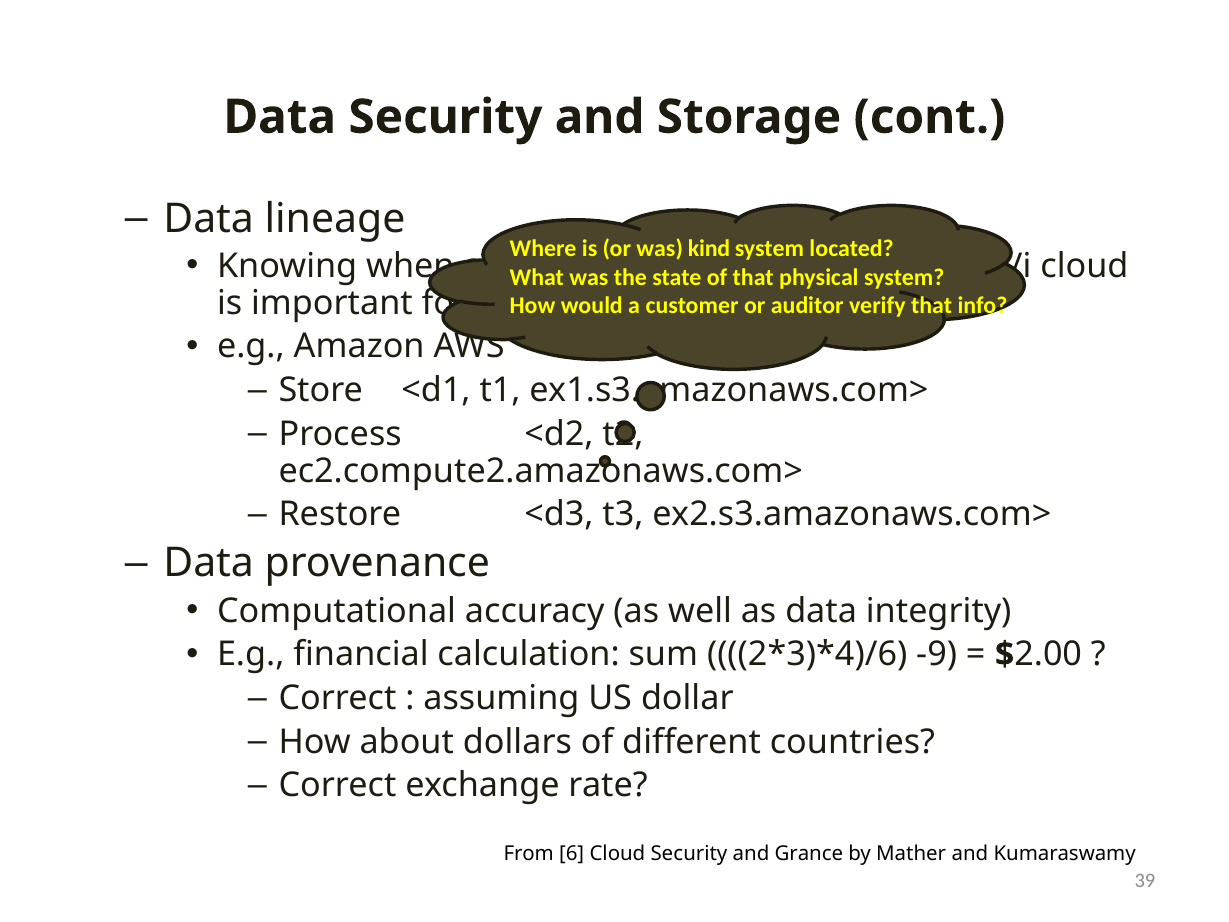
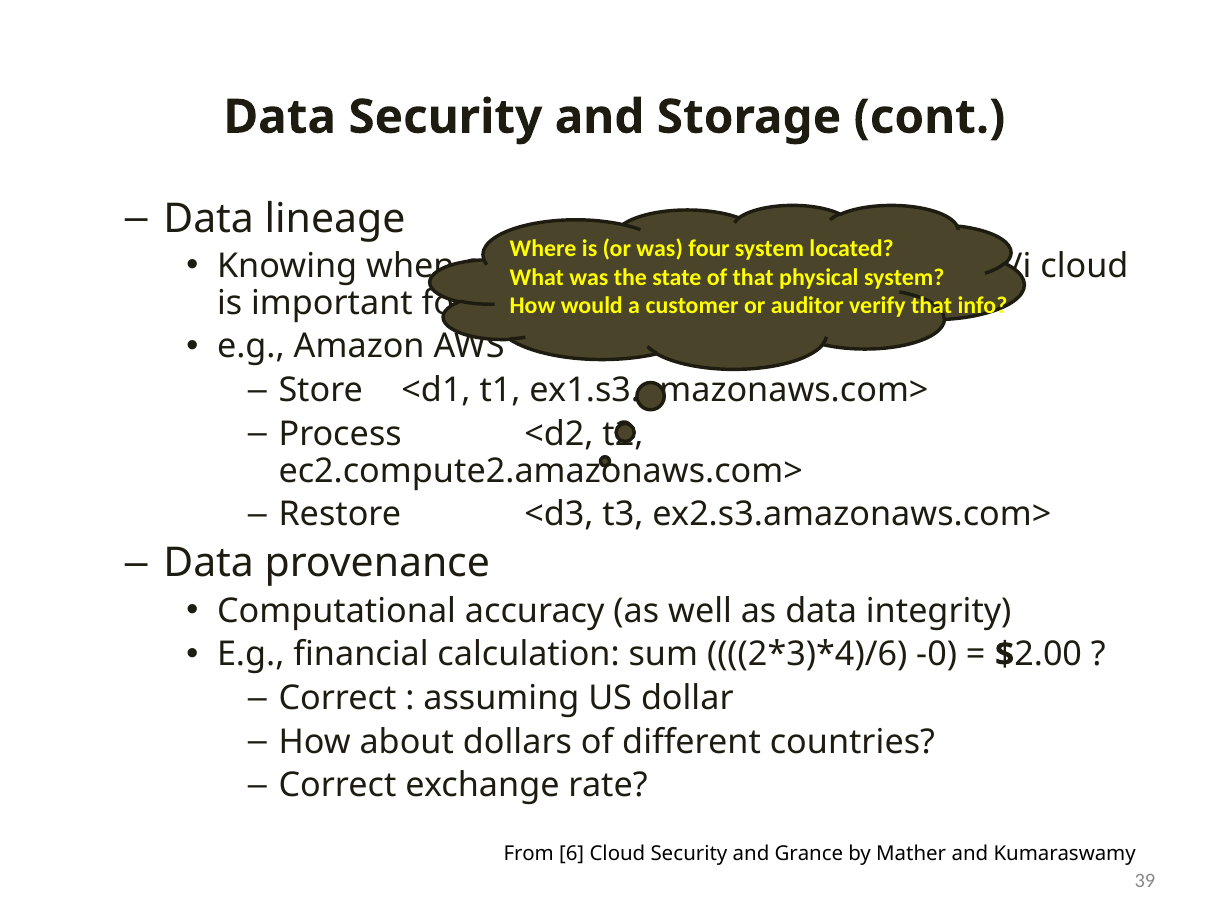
kind: kind -> four (709, 249)
-9: -9 -> -0 (937, 654)
